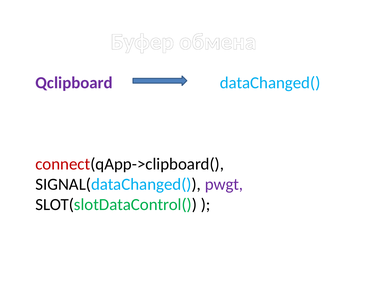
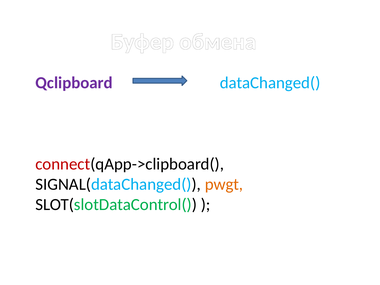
pwgt colour: purple -> orange (224, 184)
